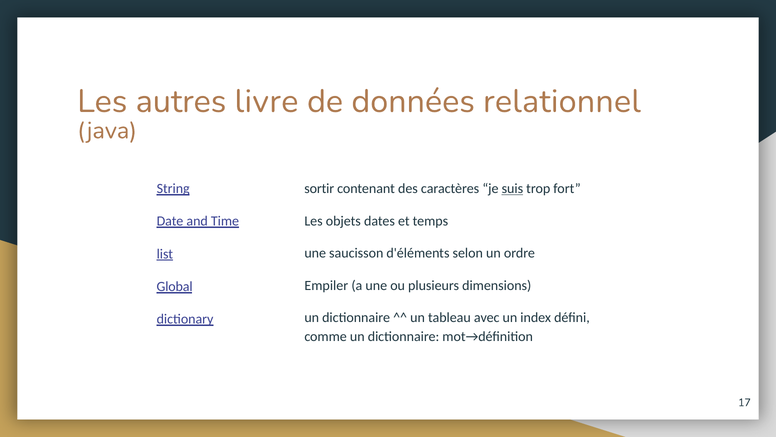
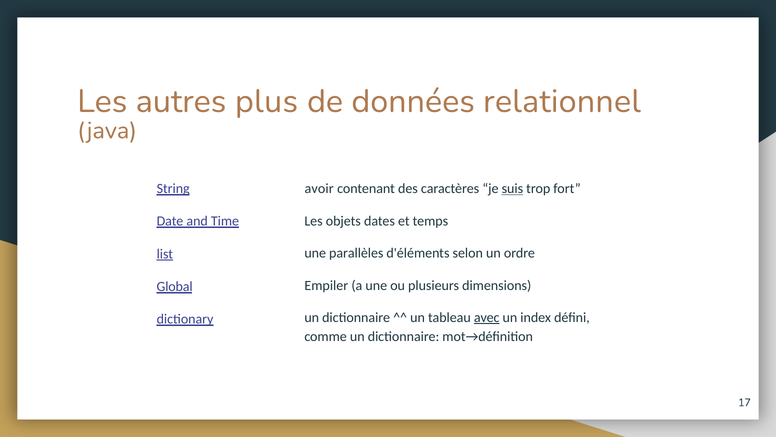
livre: livre -> plus (267, 101)
sortir: sortir -> avoir (319, 189)
saucisson: saucisson -> parallèles (356, 253)
avec underline: none -> present (487, 317)
